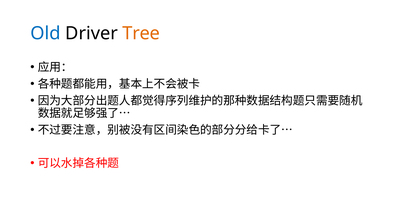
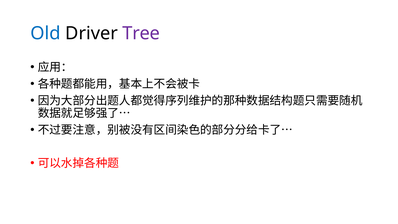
Tree colour: orange -> purple (141, 33)
